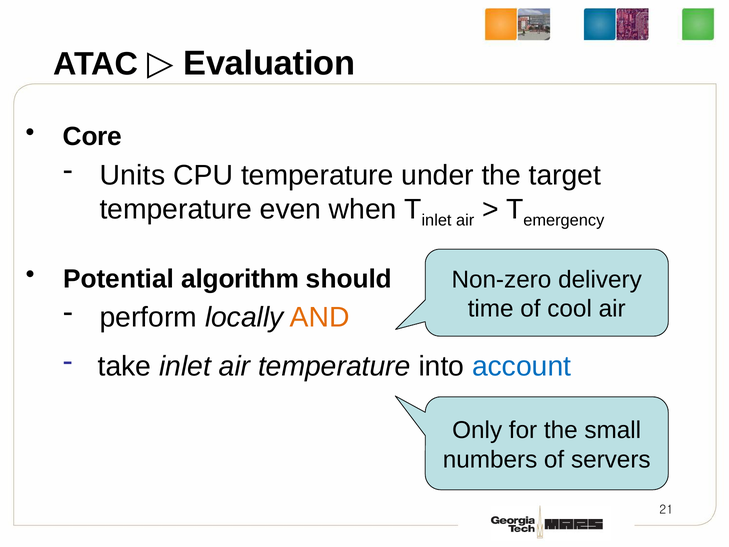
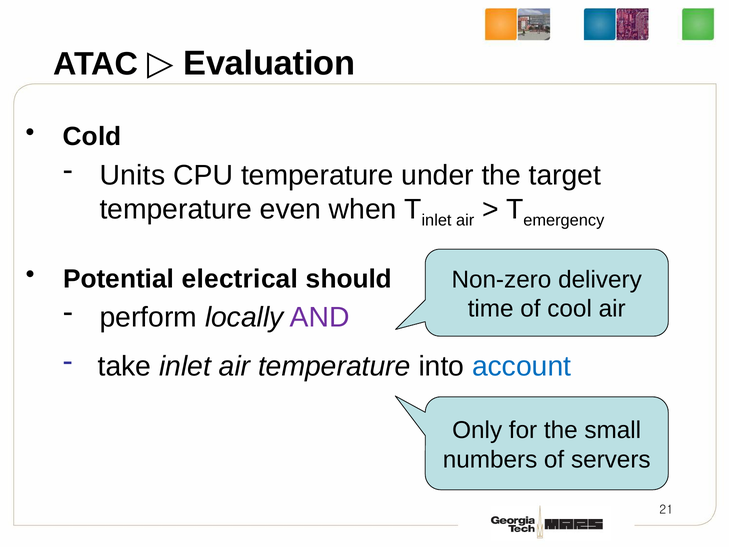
Core: Core -> Cold (92, 137)
algorithm: algorithm -> electrical (240, 279)
AND colour: orange -> purple (320, 317)
